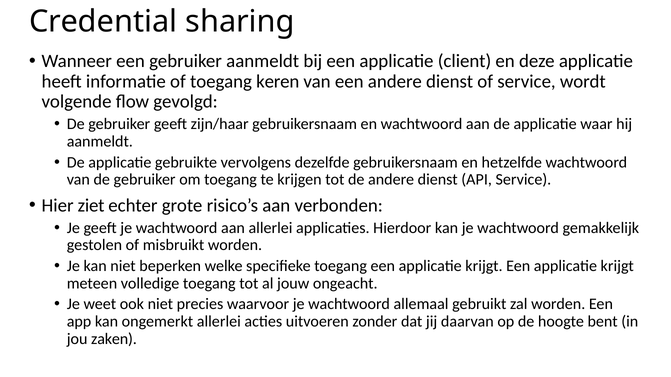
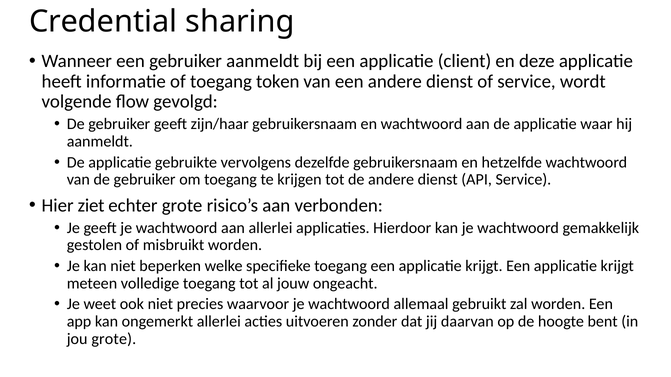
keren: keren -> token (278, 81)
jou zaken: zaken -> grote (114, 339)
